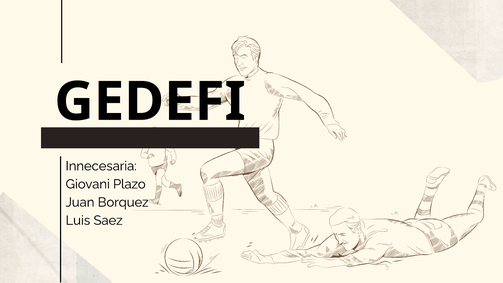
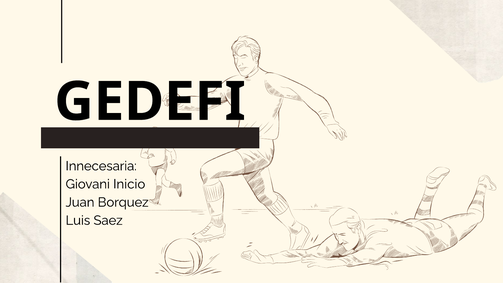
Plazo: Plazo -> Inicio (129, 184)
